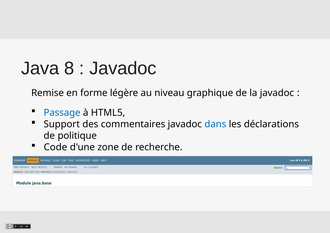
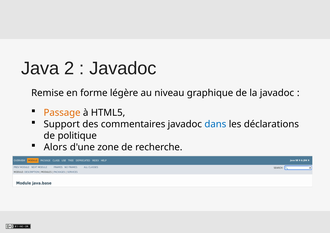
8: 8 -> 2 (69, 68)
Passage colour: blue -> orange (62, 113)
Code: Code -> Alors (55, 147)
